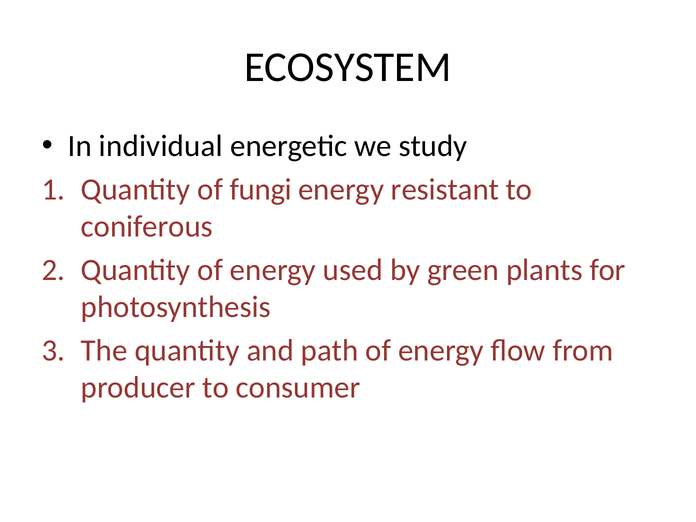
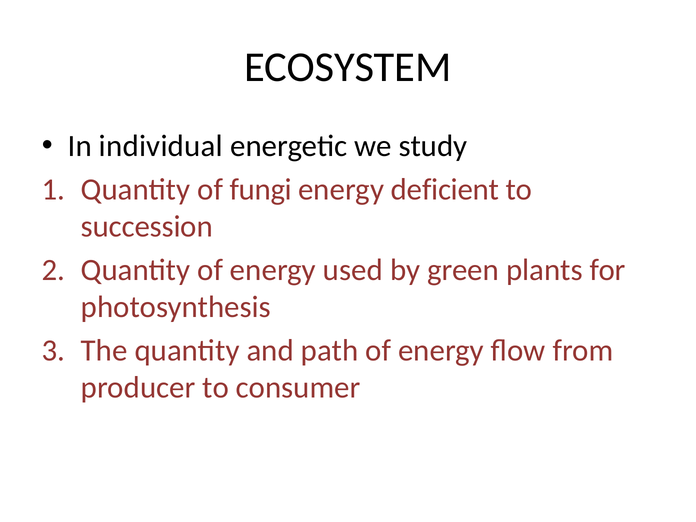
resistant: resistant -> deficient (445, 189)
coniferous: coniferous -> succession (147, 227)
